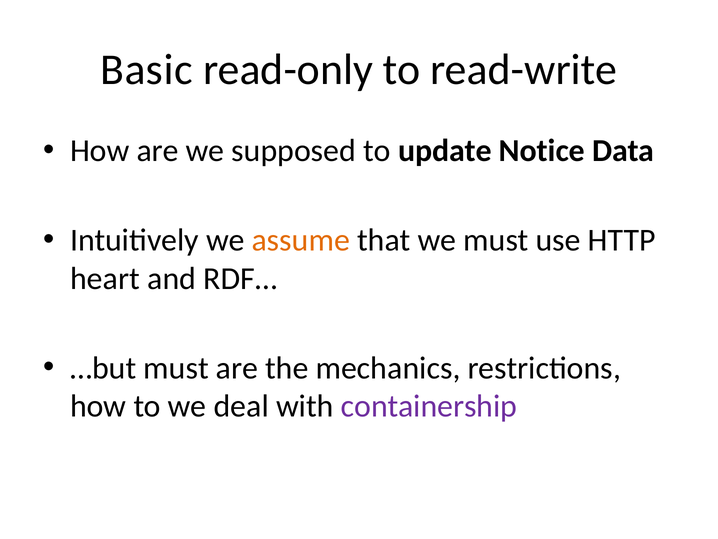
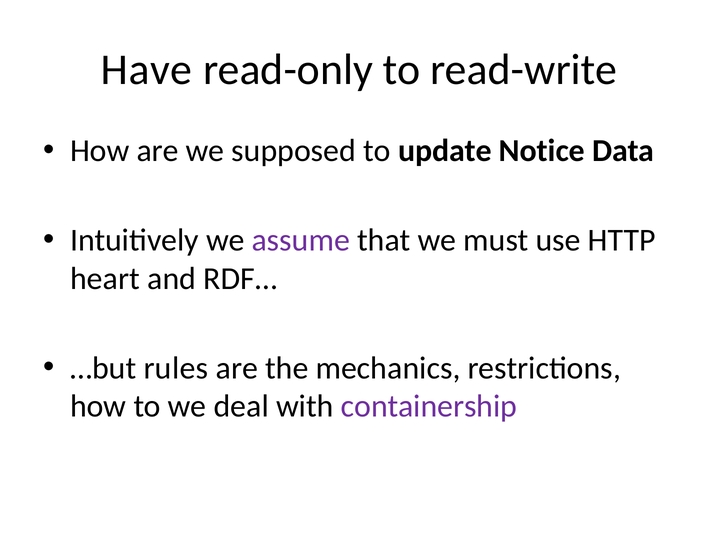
Basic: Basic -> Have (146, 70)
assume colour: orange -> purple (301, 240)
…but must: must -> rules (176, 368)
